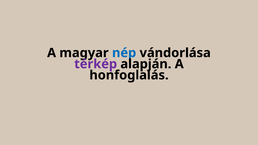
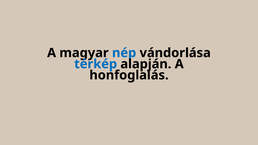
térkép colour: purple -> blue (96, 64)
